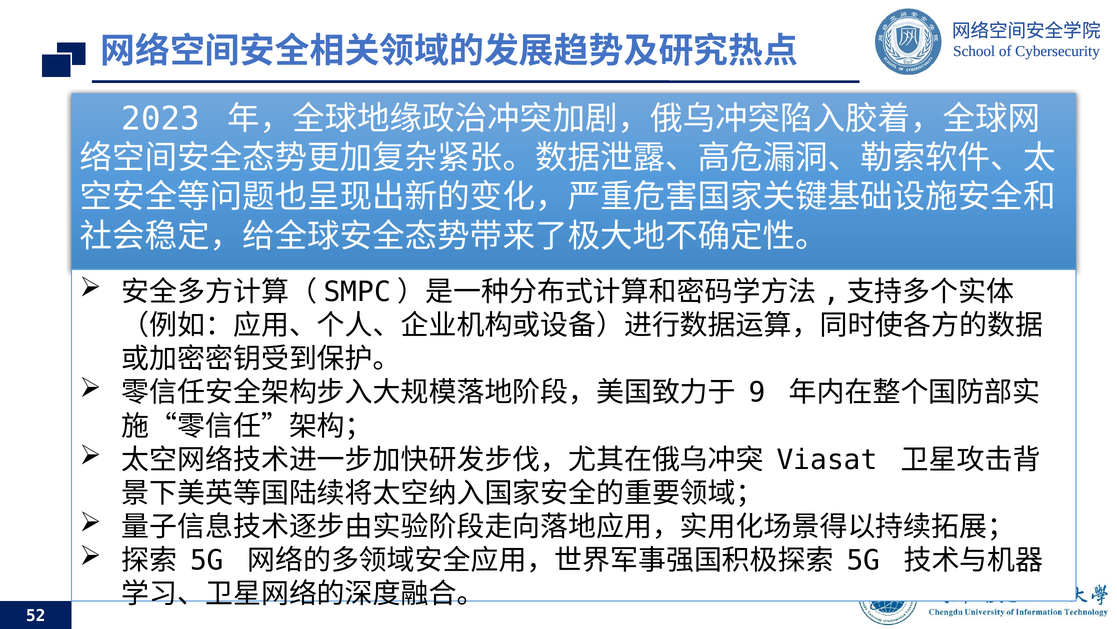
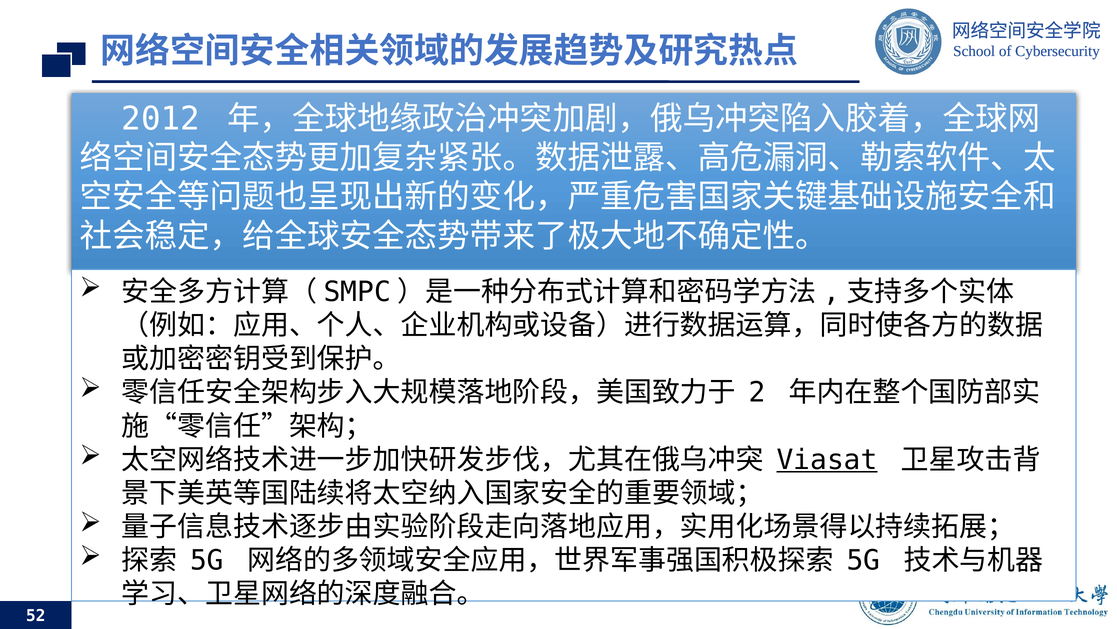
2023: 2023 -> 2012 (161, 119)
9: 9 -> 2 (757, 392)
Viasat underline: none -> present (827, 459)
